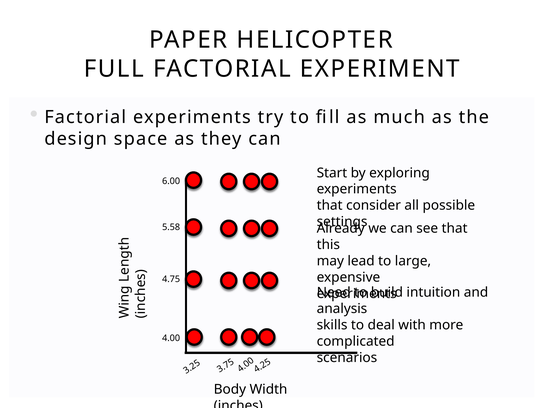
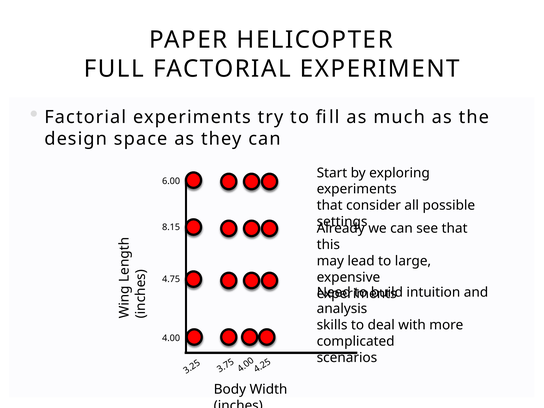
5.58: 5.58 -> 8.15 (171, 227)
